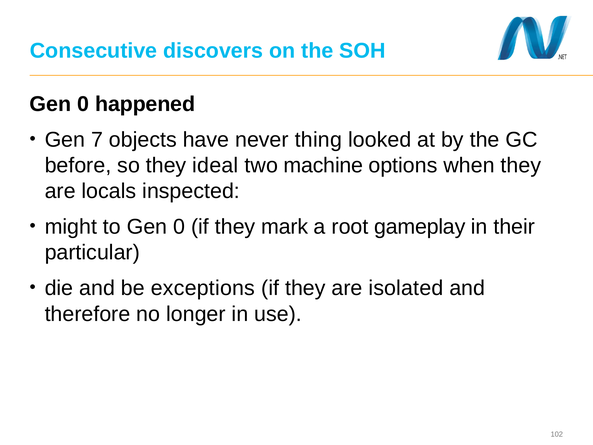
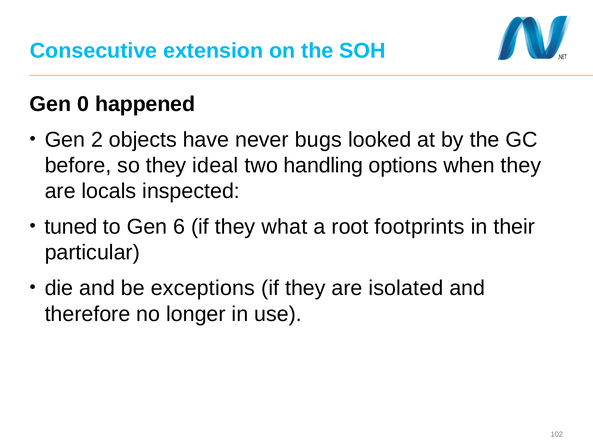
discovers: discovers -> extension (213, 51)
7: 7 -> 2 (97, 140)
thing: thing -> bugs (318, 140)
machine: machine -> handling (323, 165)
might: might -> tuned (71, 227)
to Gen 0: 0 -> 6 (179, 227)
mark: mark -> what (284, 227)
gameplay: gameplay -> footprints (420, 227)
